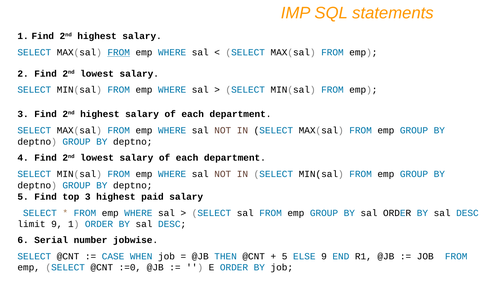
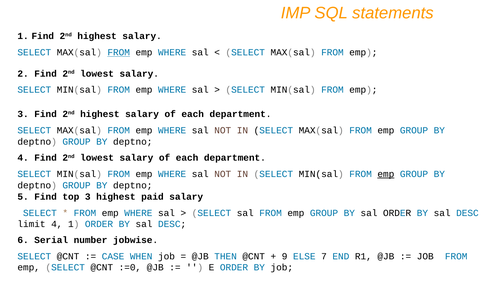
emp underline: none -> present (386, 174)
limit 9: 9 -> 4 (57, 224)
5: 5 -> 9 (285, 257)
ELSE 9: 9 -> 7 (324, 257)
